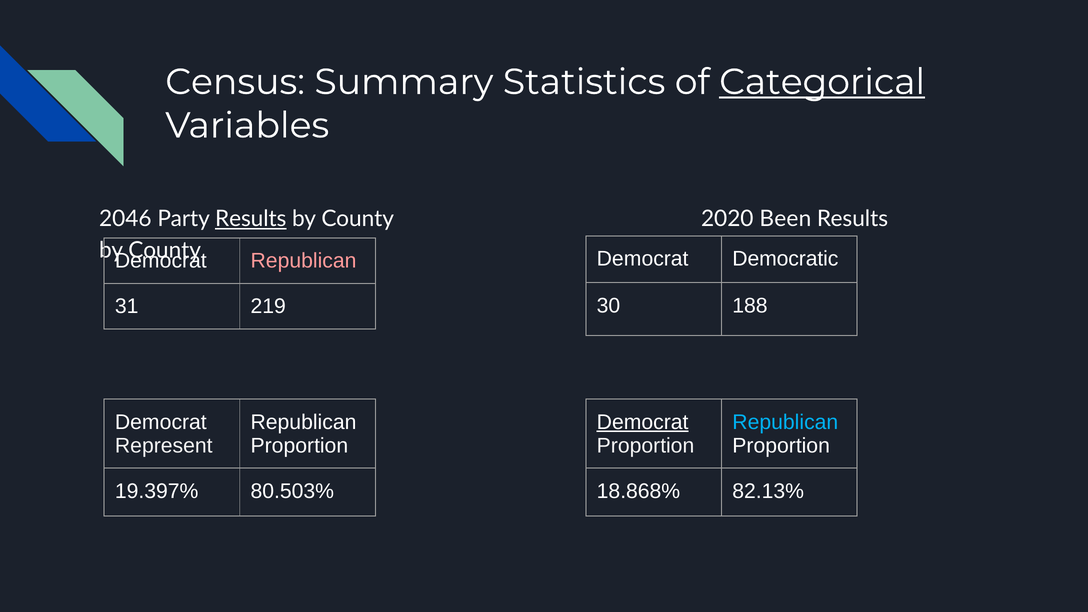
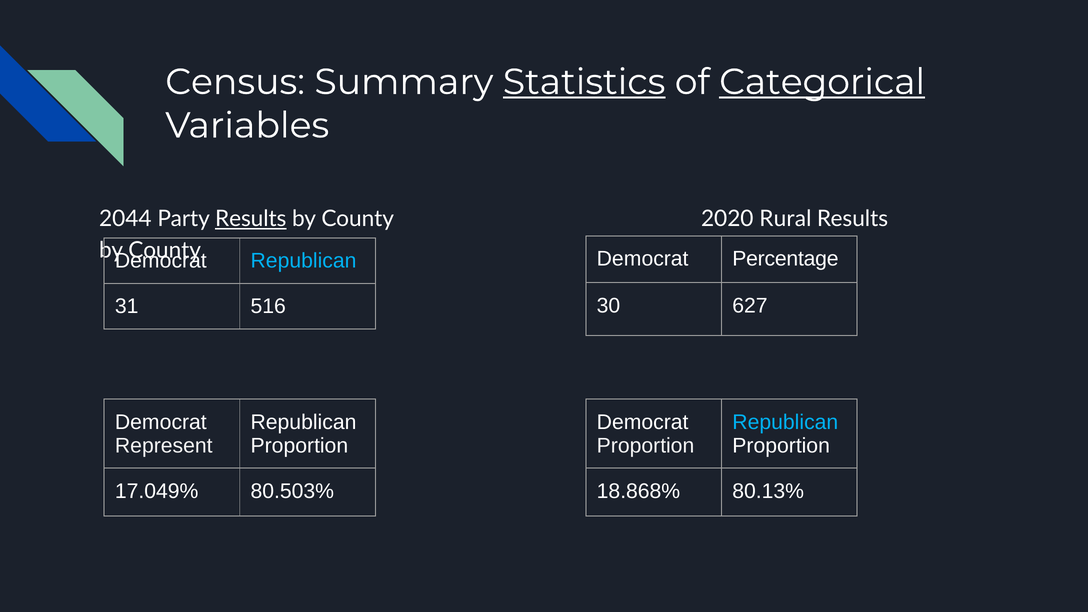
Statistics underline: none -> present (584, 82)
2046: 2046 -> 2044 (125, 219)
Been: Been -> Rural (785, 219)
Democratic: Democratic -> Percentage (785, 259)
Republican colour: pink -> light blue (304, 261)
188: 188 -> 627 (750, 306)
219: 219 -> 516 (268, 306)
Democrat underline: present -> none (643, 422)
19.397%: 19.397% -> 17.049% (157, 491)
82.13%: 82.13% -> 80.13% (768, 491)
